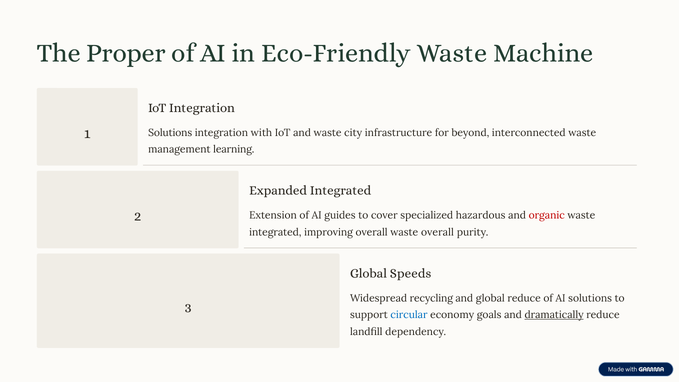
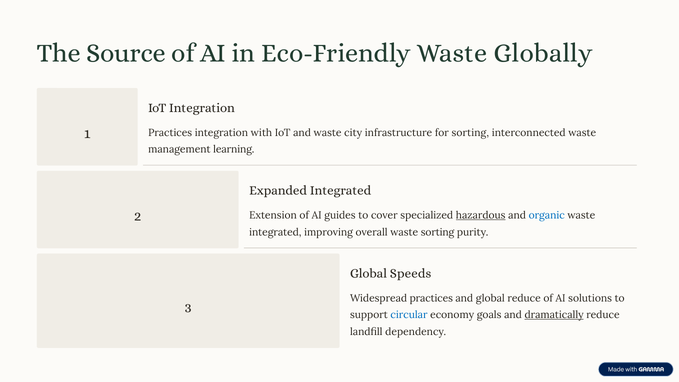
Proper: Proper -> Source (126, 53)
Machine: Machine -> Globally (543, 53)
Solutions: Solutions -> Practices (170, 133)
for beyond: beyond -> sorting (470, 133)
hazardous underline: none -> present (481, 215)
organic colour: red -> blue (547, 215)
waste overall: overall -> sorting (438, 232)
Widespread recycling: recycling -> practices (431, 298)
